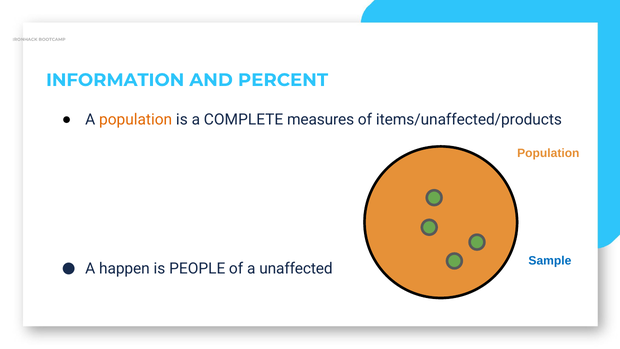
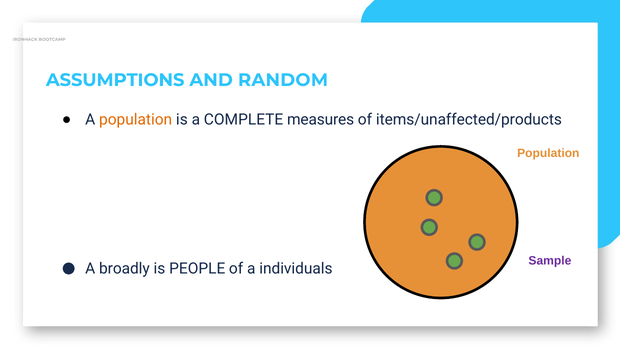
INFORMATION: INFORMATION -> ASSUMPTIONS (115, 80)
PERCENT: PERCENT -> RANDOM (283, 80)
Sample colour: blue -> purple (550, 261)
happen: happen -> broadly (124, 269)
unaffected: unaffected -> individuals (296, 269)
